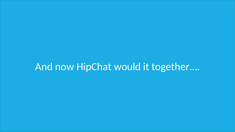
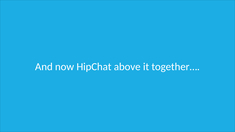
would: would -> above (127, 67)
